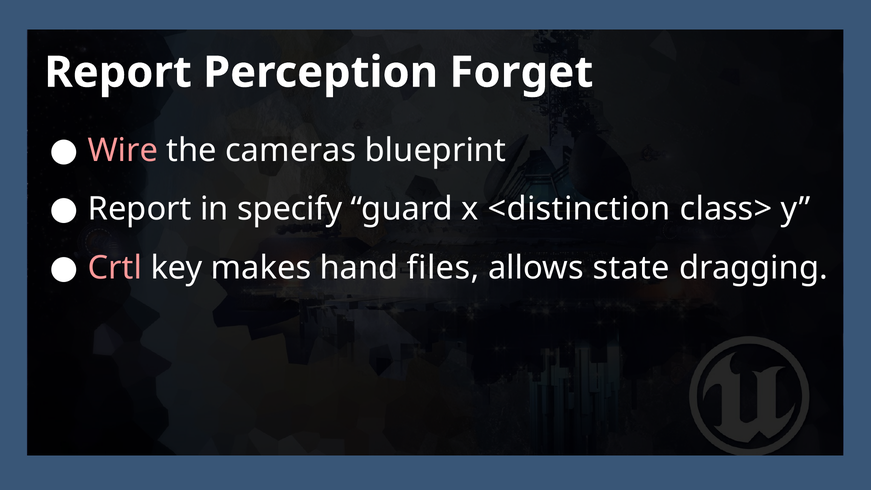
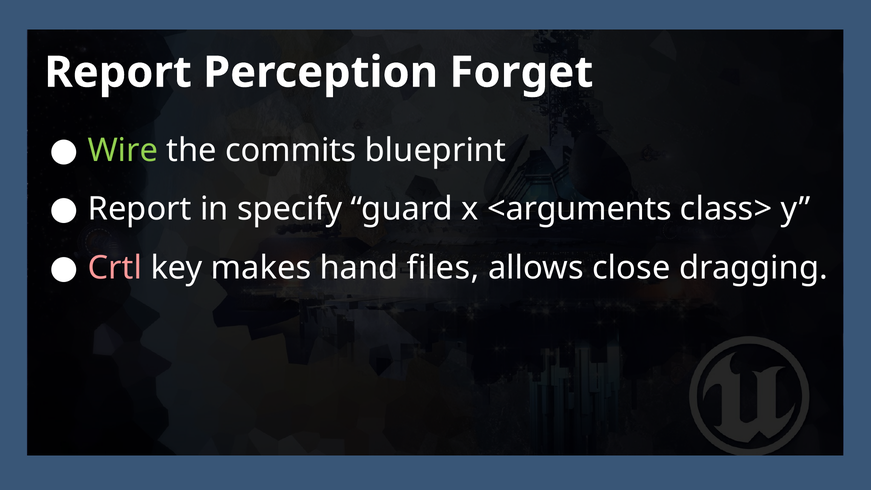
Wire colour: pink -> light green (123, 150)
cameras: cameras -> commits (291, 150)
<distinction: <distinction -> <arguments (579, 209)
state: state -> close (631, 268)
